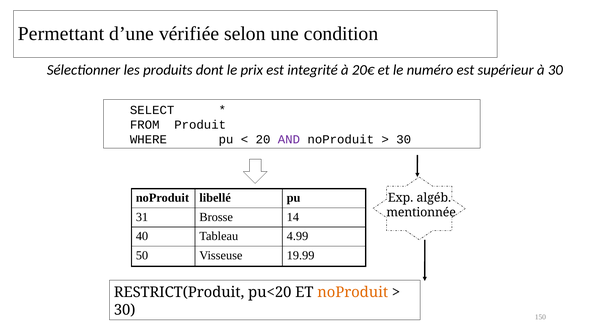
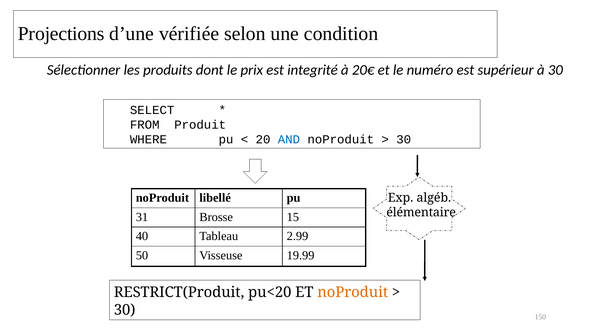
Permettant: Permettant -> Projections (61, 34)
AND colour: purple -> blue (289, 140)
mentionnée: mentionnée -> élémentaire (421, 213)
14: 14 -> 15 (293, 217)
4.99: 4.99 -> 2.99 (297, 236)
